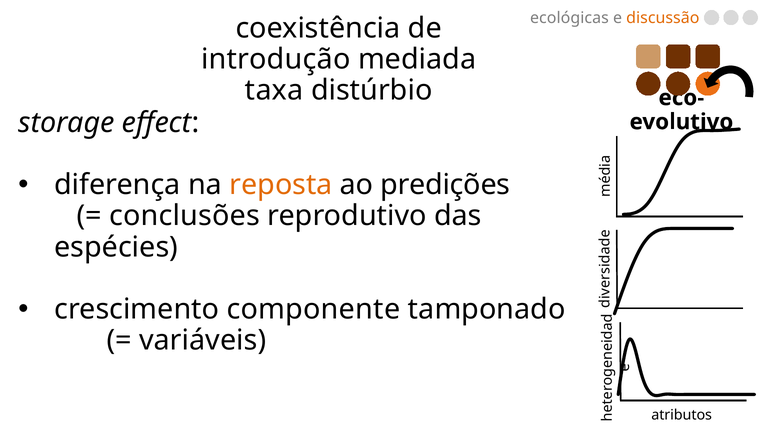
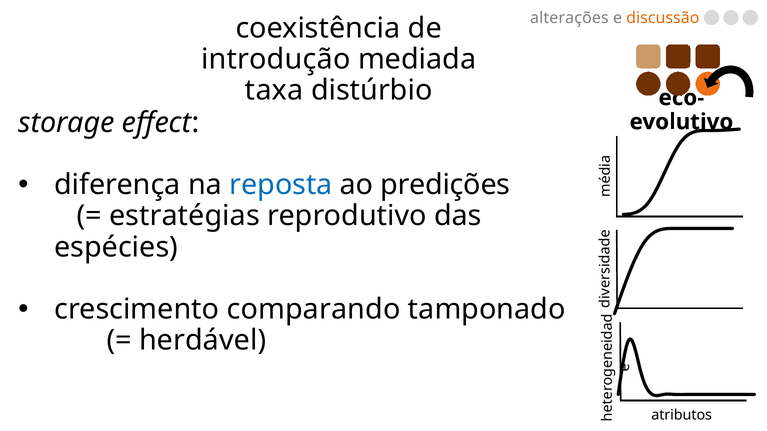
ecológicas: ecológicas -> alterações (569, 18)
reposta colour: orange -> blue (281, 185)
conclusões: conclusões -> estratégias (185, 216)
componente: componente -> comparando (314, 309)
variáveis: variáveis -> herdável (203, 341)
